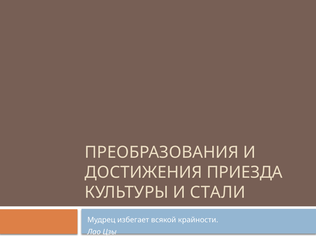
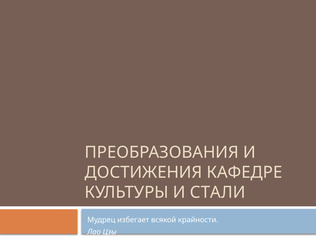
ПРИЕЗДА: ПРИЕЗДА -> КАФЕДРЕ (244, 172)
